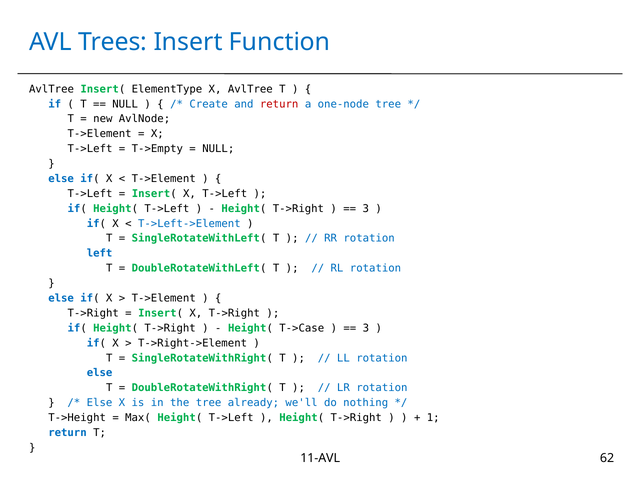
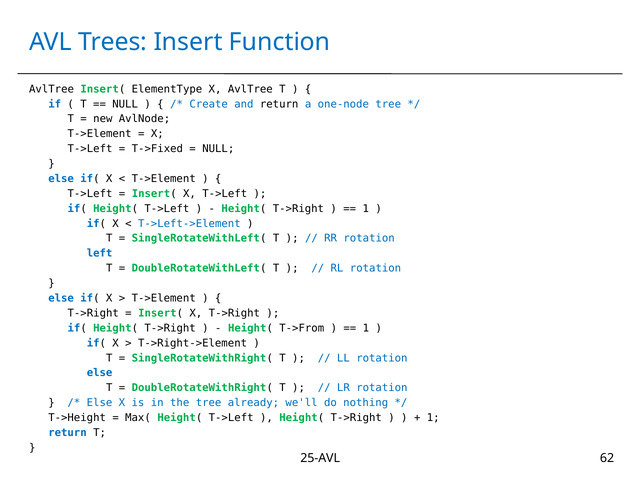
return colour: red -> black (279, 104)
T->Empty: T->Empty -> T->Fixed (157, 149)
3: 3 -> 1 (366, 209)
T->Case: T->Case -> T->From (302, 328)
3: 3 -> 1 (366, 328)
11-AVL: 11-AVL -> 25-AVL (320, 458)
